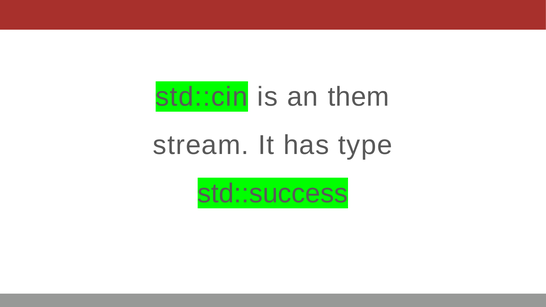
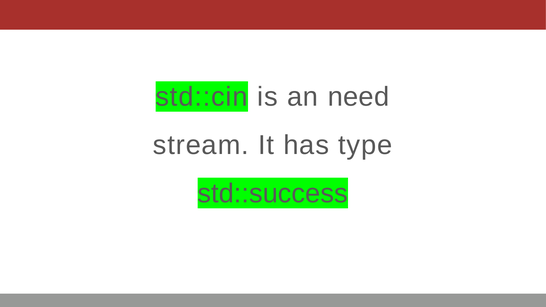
them: them -> need (359, 97)
